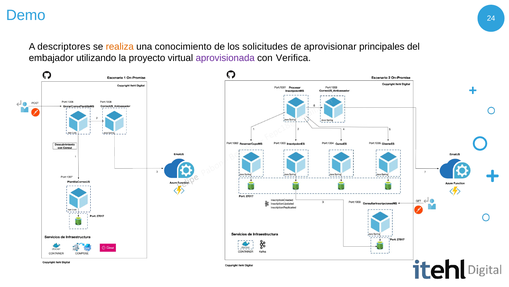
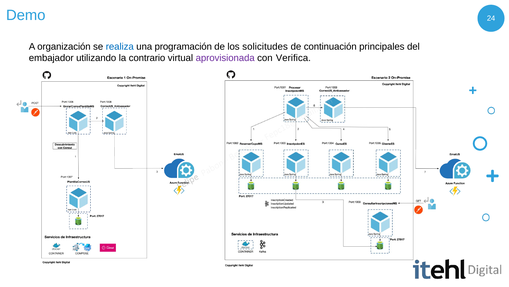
descriptores: descriptores -> organización (64, 47)
realiza colour: orange -> blue (120, 47)
conocimiento: conocimiento -> programación (183, 47)
aprovisionar: aprovisionar -> continuación (330, 47)
proyecto: proyecto -> contrario (147, 58)
